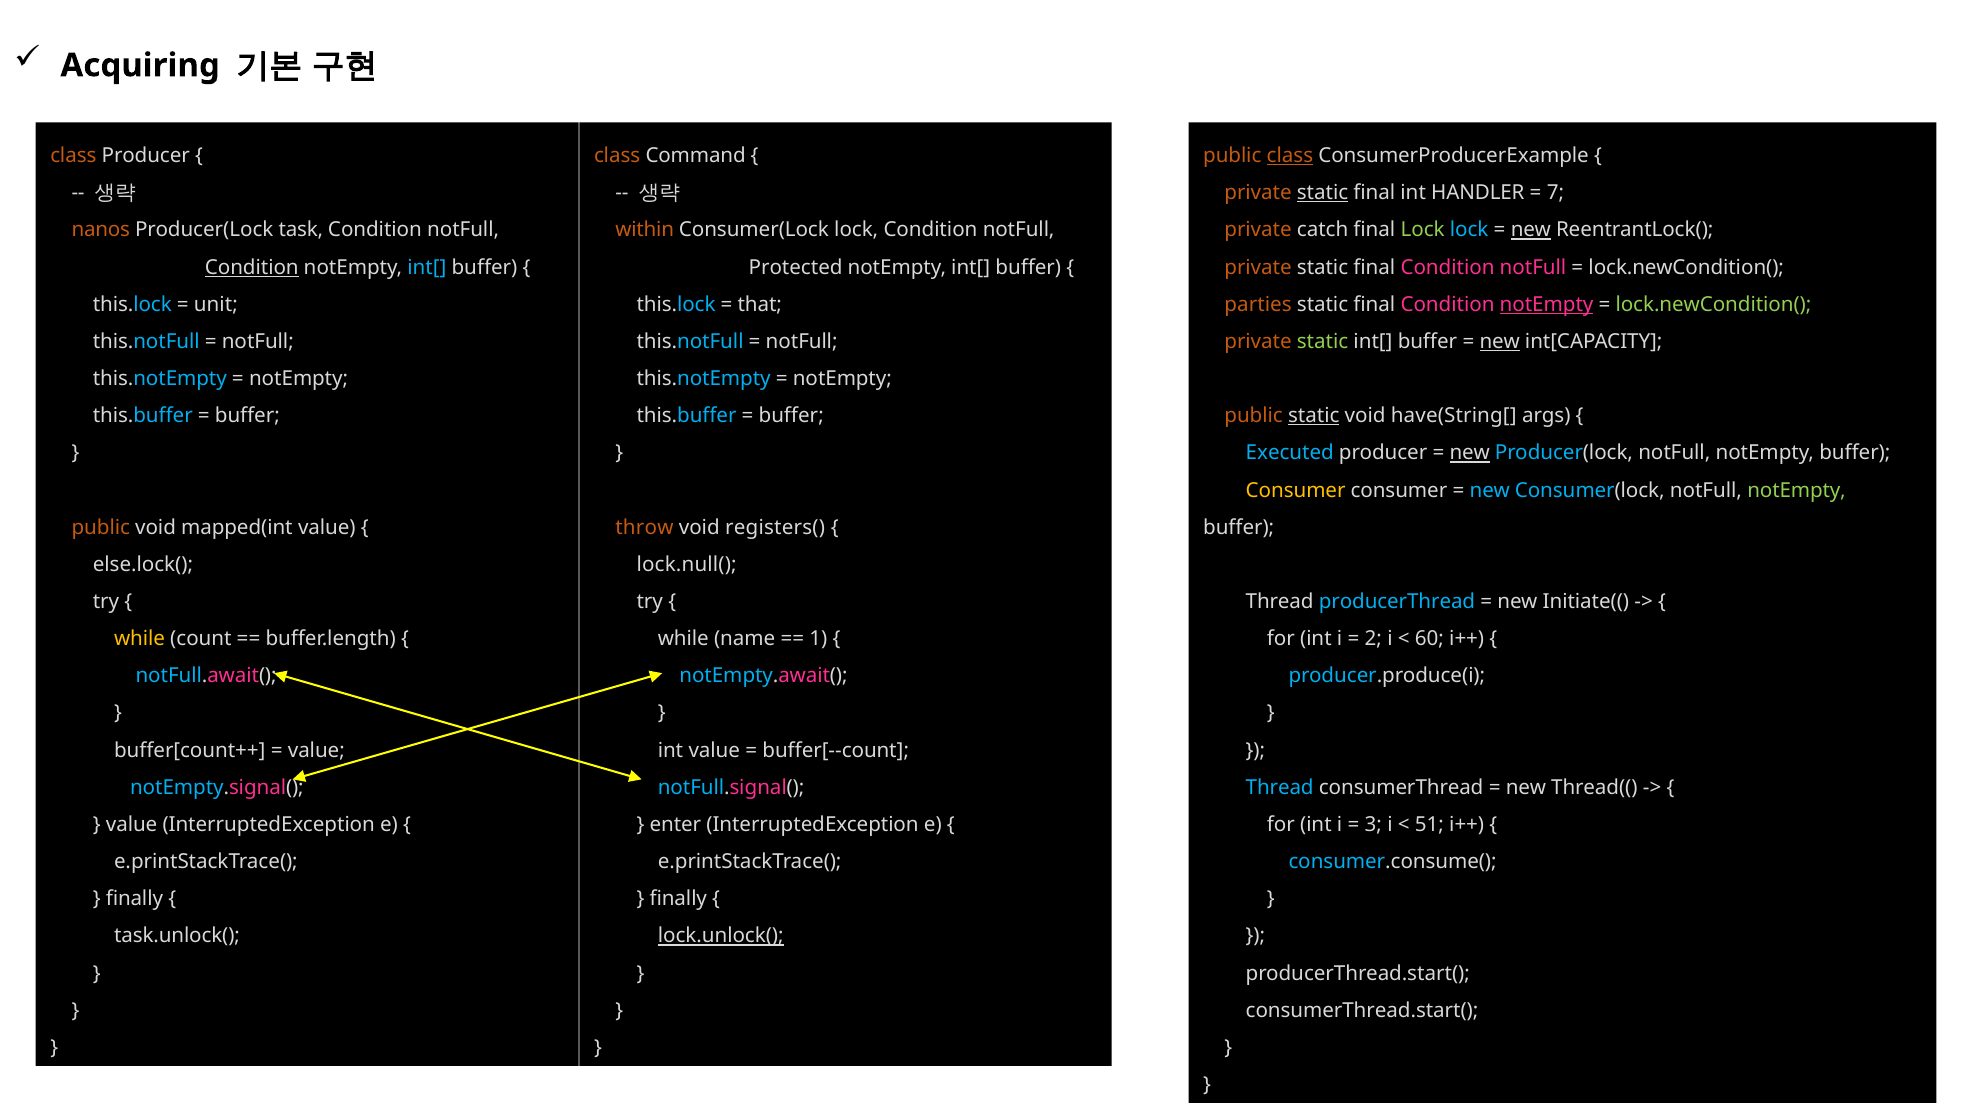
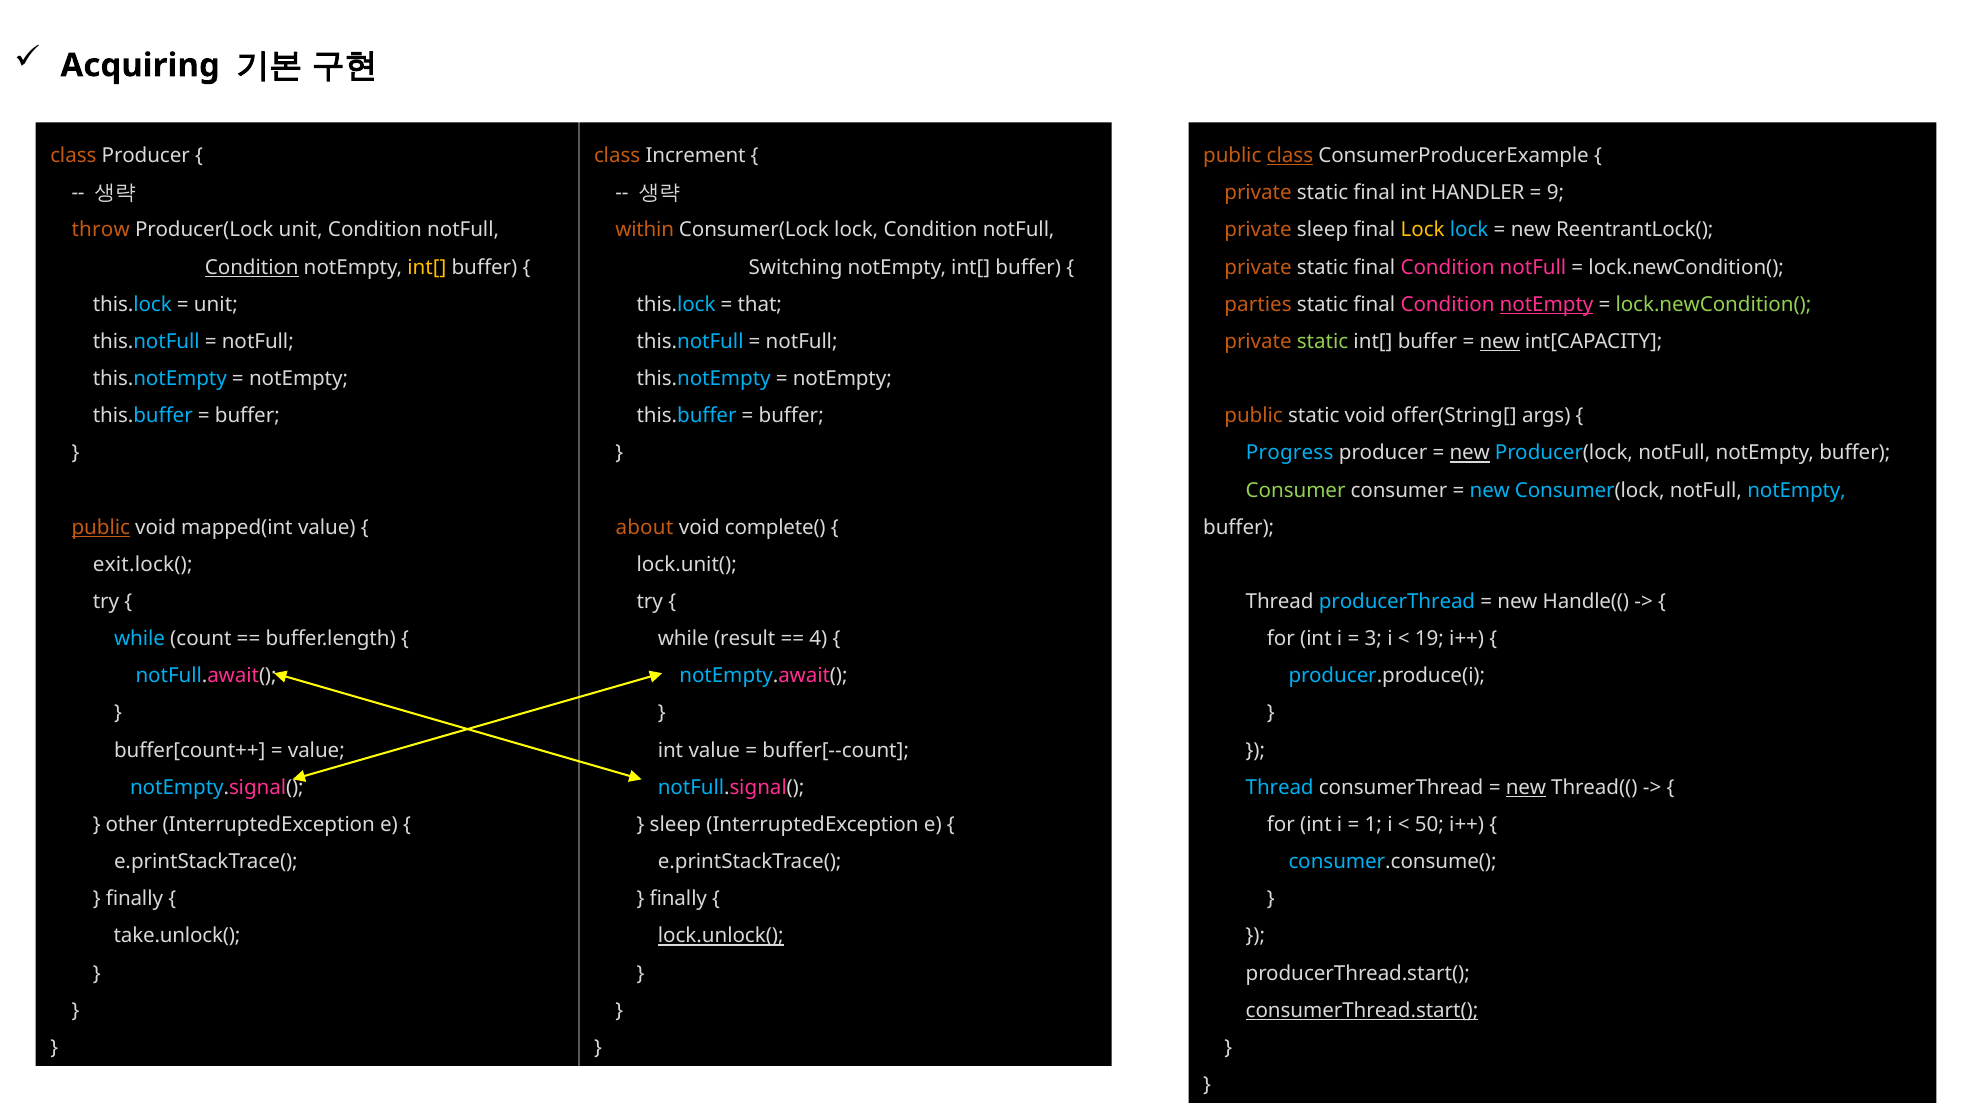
Command: Command -> Increment (696, 156)
static underline: present -> none (1323, 193)
7: 7 -> 9 (1555, 193)
nanos: nanos -> throw (101, 230)
Producer(Lock task: task -> unit (301, 230)
private catch: catch -> sleep (1323, 230)
Lock colour: light green -> yellow (1423, 230)
new underline: present -> none (1531, 230)
int[ colour: light blue -> yellow (427, 267)
Protected: Protected -> Switching (796, 267)
static underline: present -> none (1314, 416)
have(String[: have(String[ -> offer(String[ (1454, 416)
Executed: Executed -> Progress (1290, 453)
Consumer colour: yellow -> light green (1296, 490)
notEmpty colour: light green -> light blue (1797, 490)
public underline: none -> present (101, 527)
throw: throw -> about (644, 527)
registers(: registers( -> complete( (775, 527)
else.lock(: else.lock( -> exit.lock( (143, 564)
lock.null(: lock.null( -> lock.unit( (687, 564)
Initiate((: Initiate(( -> Handle(( (1586, 601)
while colour: yellow -> light blue (140, 639)
name: name -> result (745, 639)
1: 1 -> 4 (818, 639)
2: 2 -> 3 (1373, 639)
60: 60 -> 19 (1429, 639)
new underline: none -> present (1526, 787)
value: value -> other (132, 824)
enter: enter -> sleep (675, 824)
3: 3 -> 1 (1373, 824)
51: 51 -> 50 (1429, 824)
task.unlock(: task.unlock( -> take.unlock( (177, 936)
consumerThread.start( underline: none -> present (1362, 1010)
